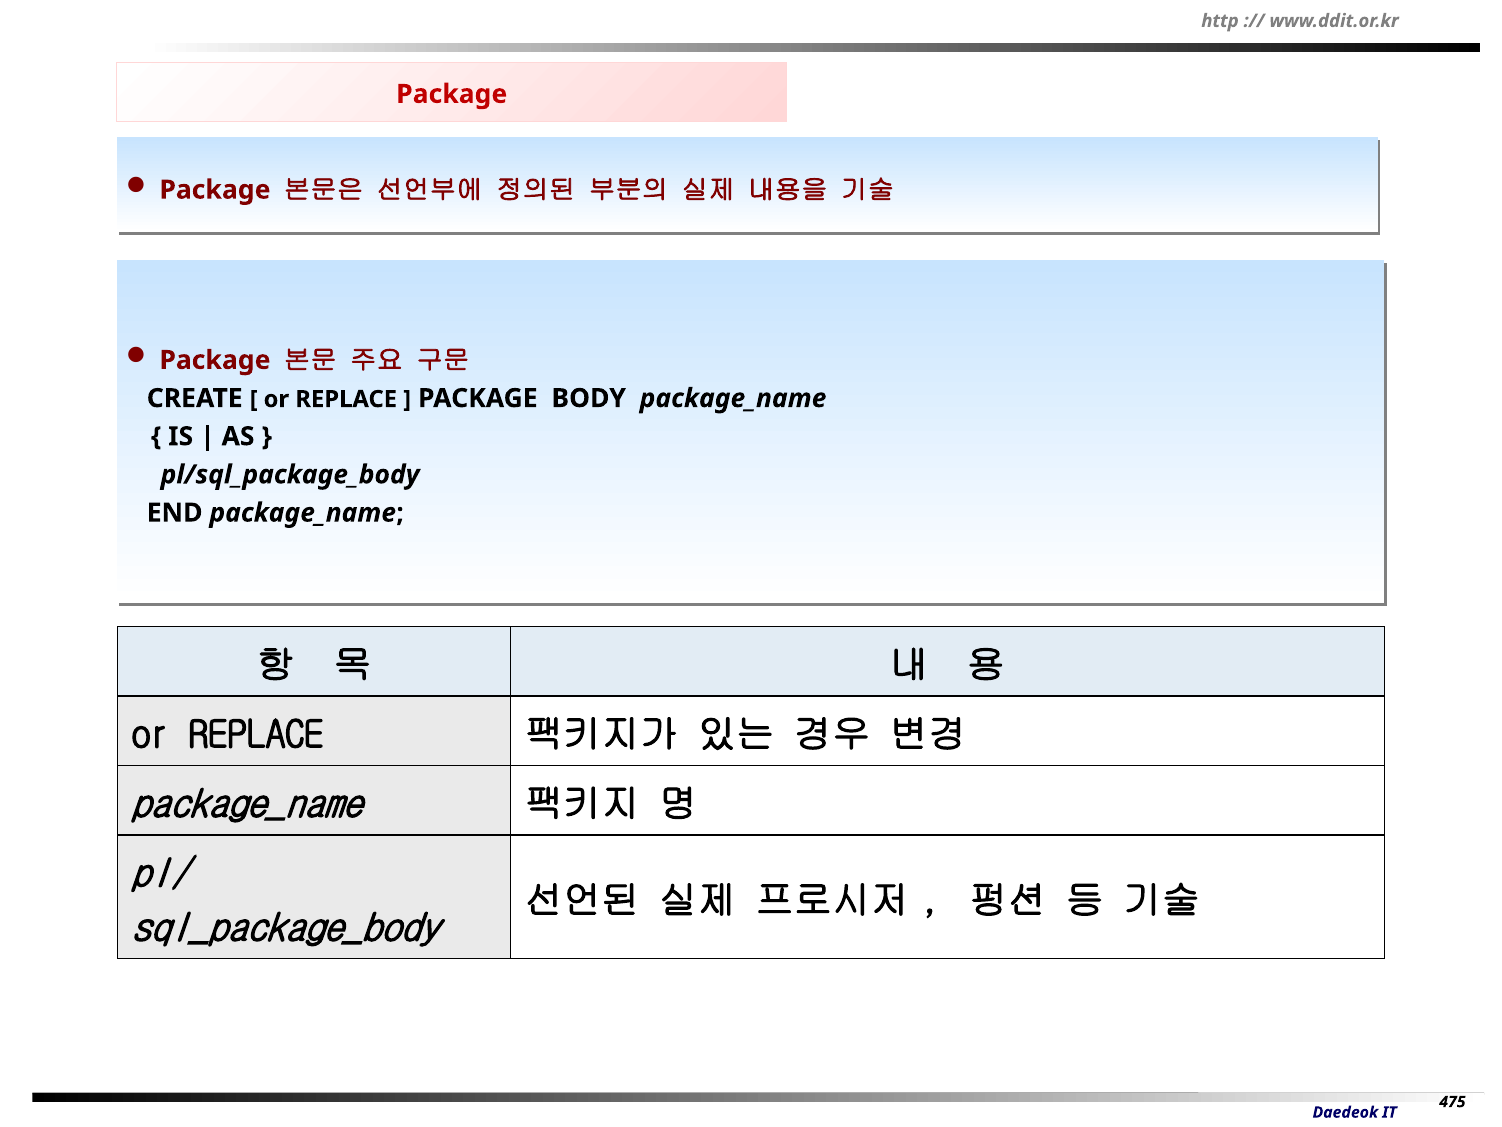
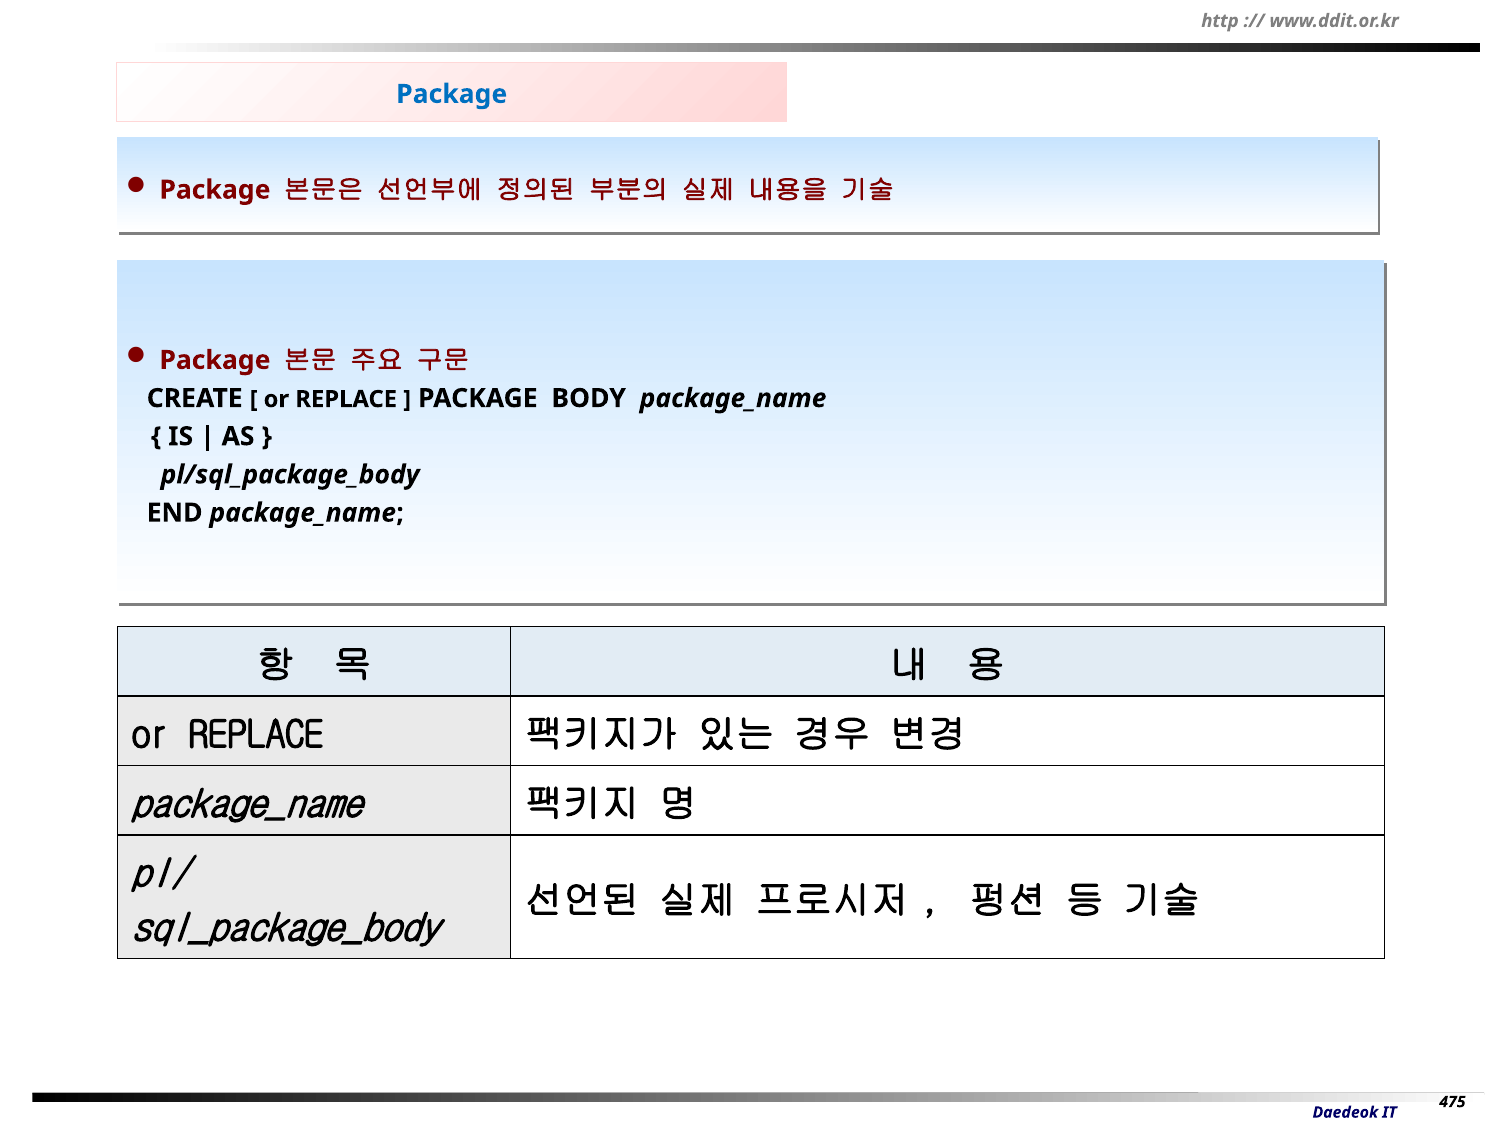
Package colour: red -> blue (452, 94)
